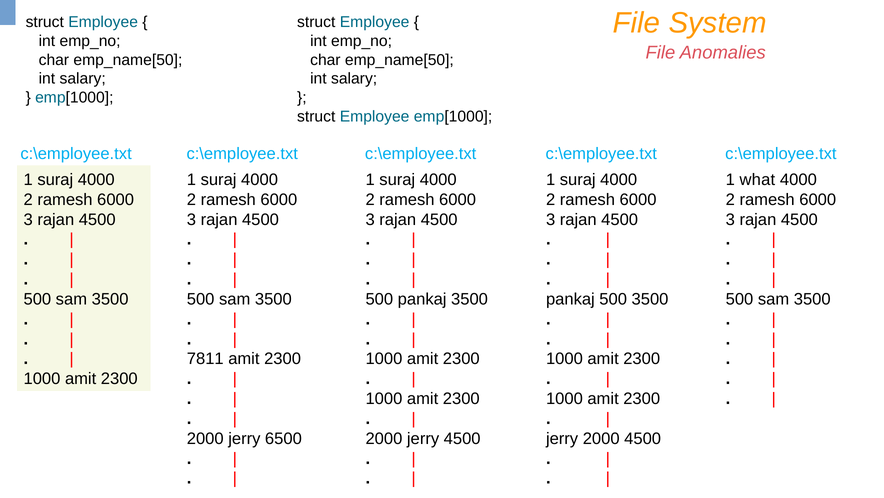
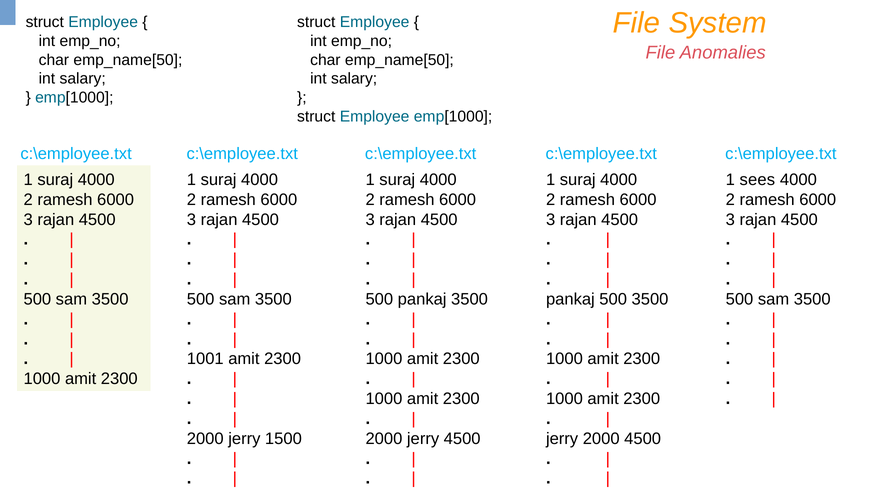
what: what -> sees (757, 179)
7811: 7811 -> 1001 (205, 358)
6500: 6500 -> 1500 (283, 438)
